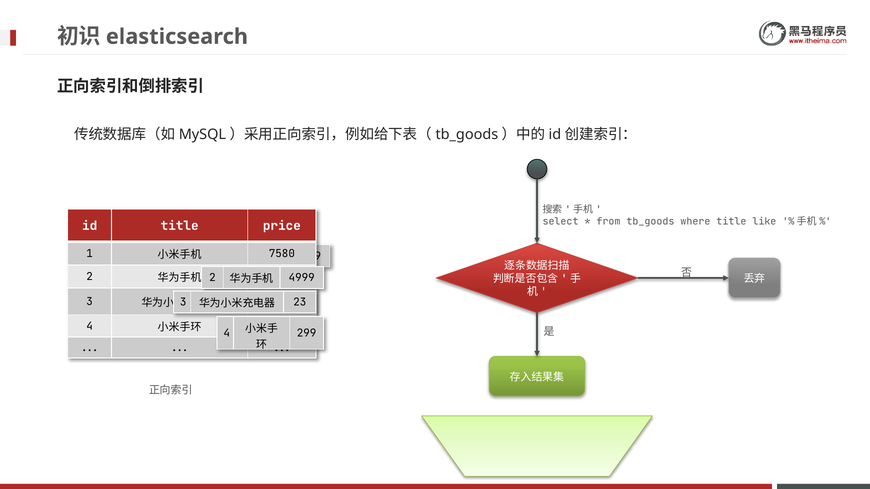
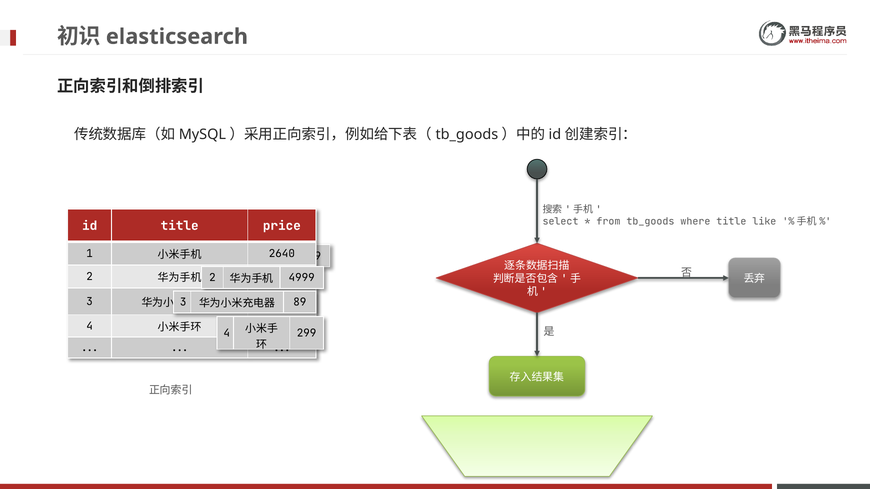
7580: 7580 -> 2640 (282, 254)
23: 23 -> 89 (300, 303)
